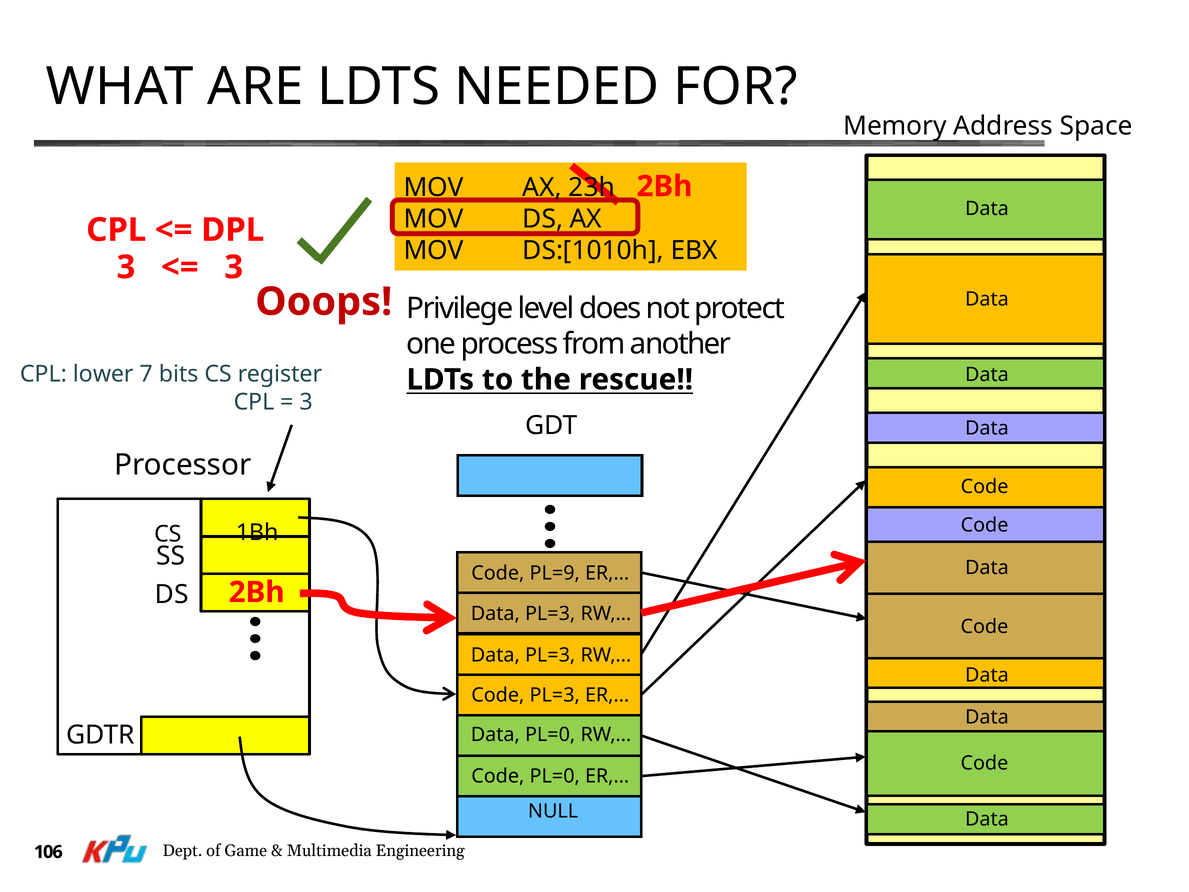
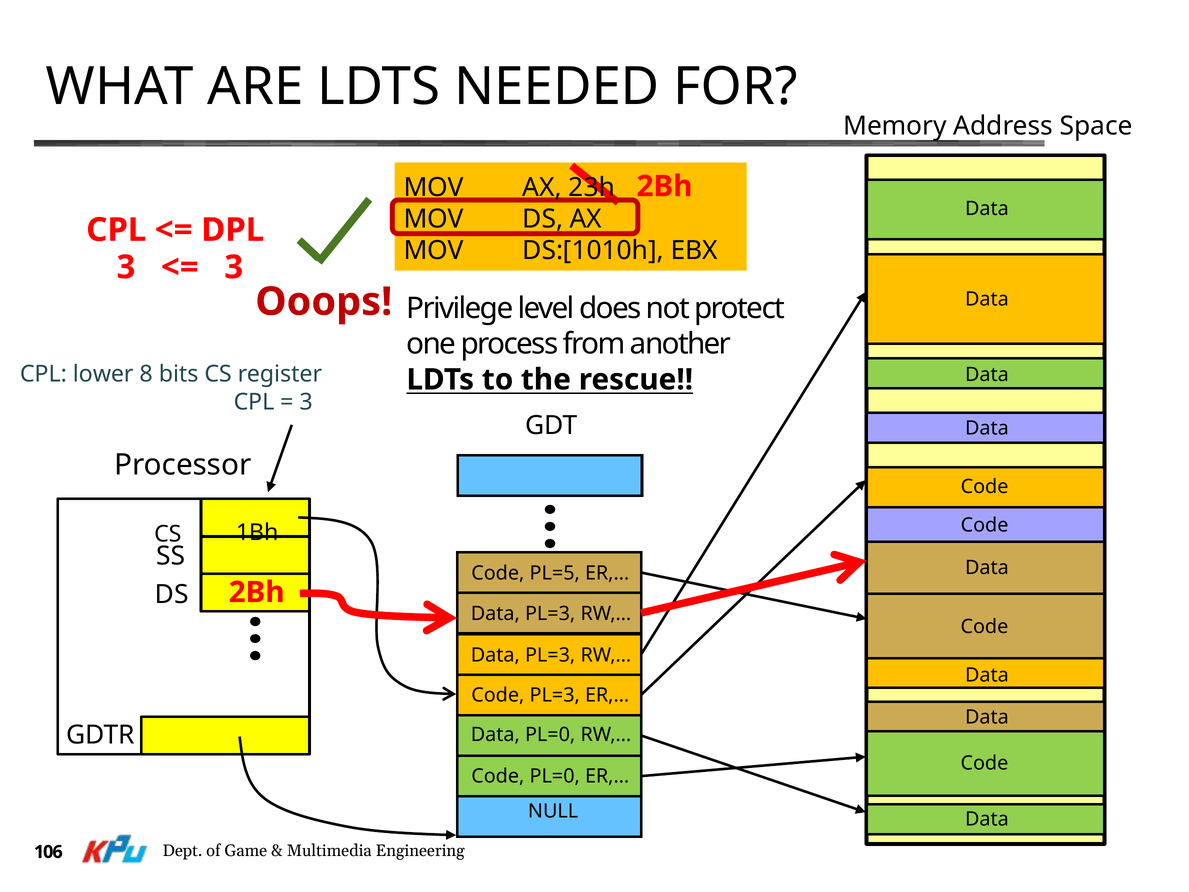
7: 7 -> 8 (146, 374)
PL=9: PL=9 -> PL=5 (555, 573)
